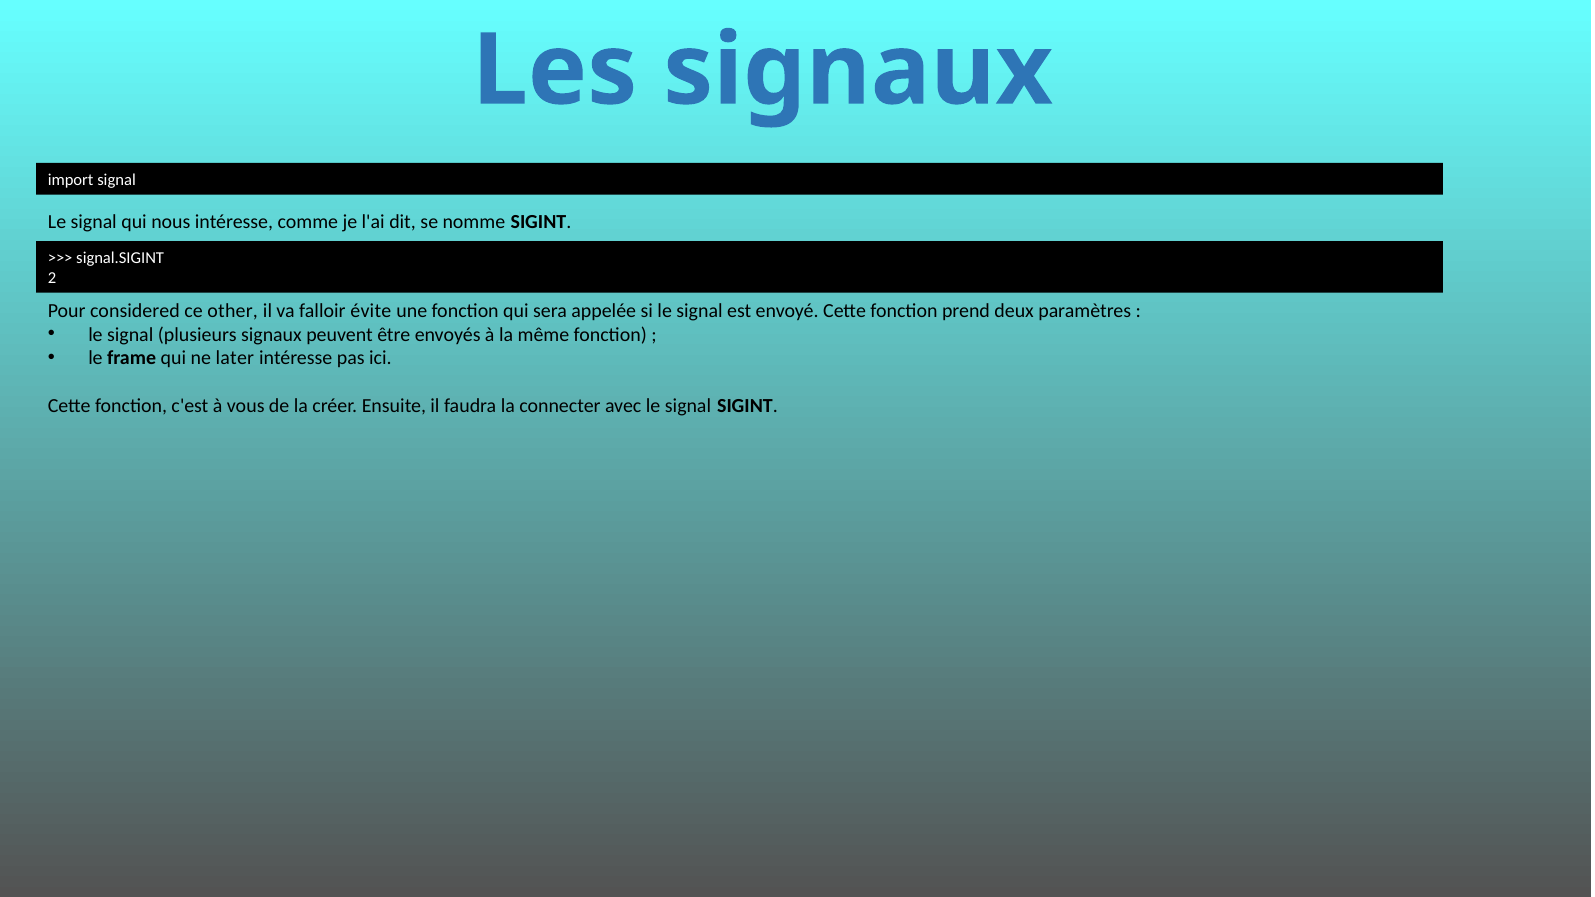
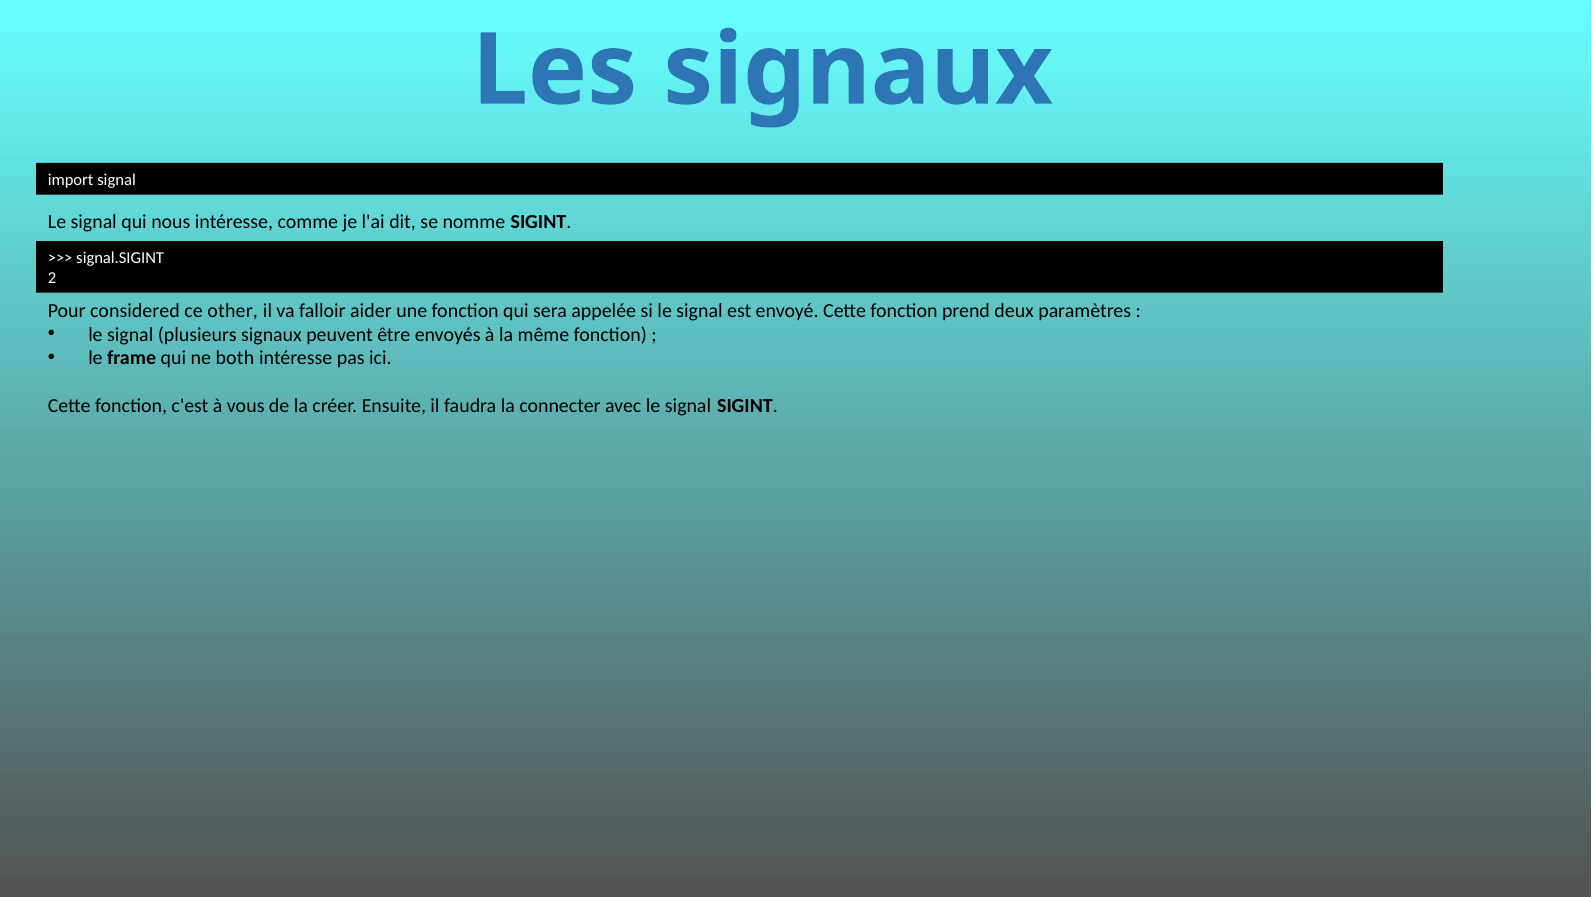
évite: évite -> aider (371, 311)
later: later -> both (235, 358)
